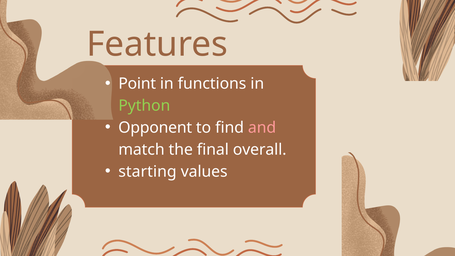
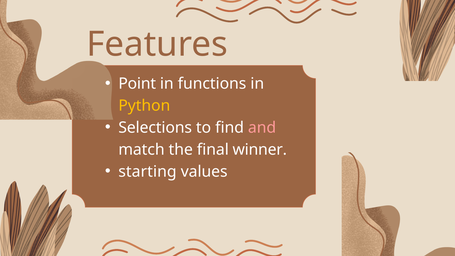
Python colour: light green -> yellow (144, 106)
Opponent: Opponent -> Selections (155, 128)
overall: overall -> winner (260, 150)
